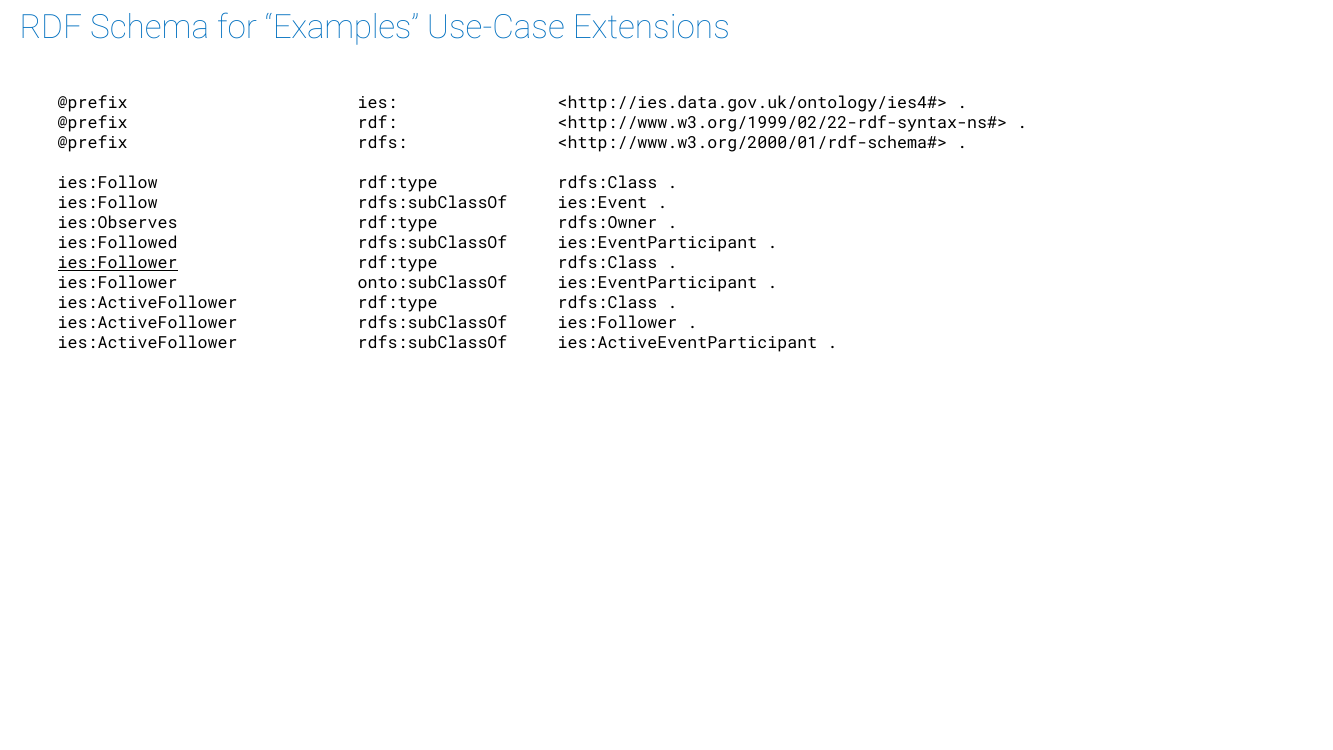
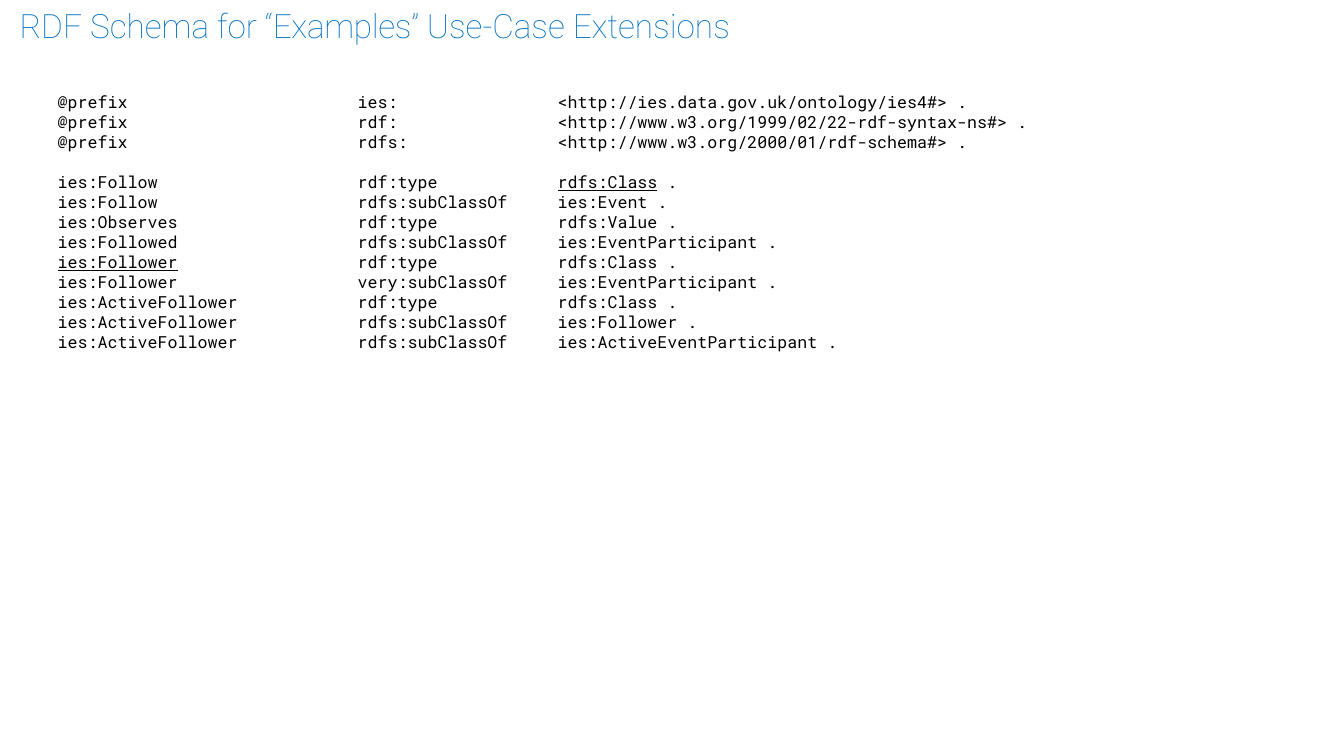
rdfs:Class underline: none -> present (608, 183)
rdfs:Owner: rdfs:Owner -> rdfs:Value (608, 223)
onto:subClassOf: onto:subClassOf -> very:subClassOf (433, 283)
